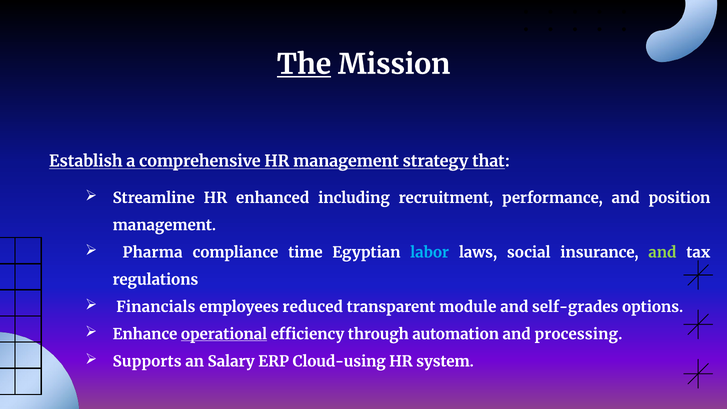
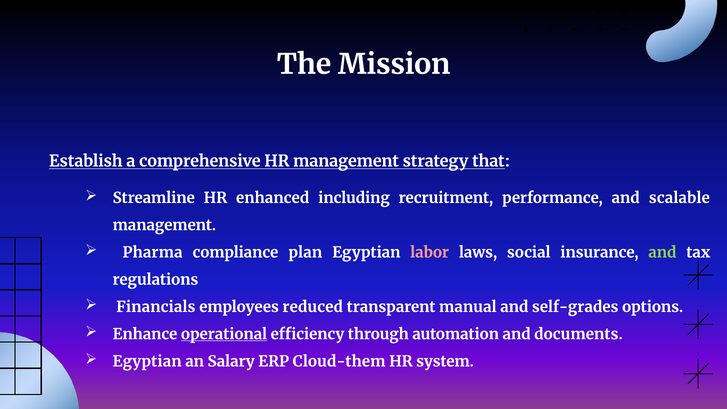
The underline: present -> none (304, 65)
position: position -> scalable (679, 198)
time: time -> plan (305, 252)
labor colour: light blue -> pink (430, 252)
module: module -> manual (468, 307)
processing: processing -> documents (578, 334)
Supports: Supports -> Egyptian (147, 361)
Cloud-using: Cloud-using -> Cloud-them (339, 361)
